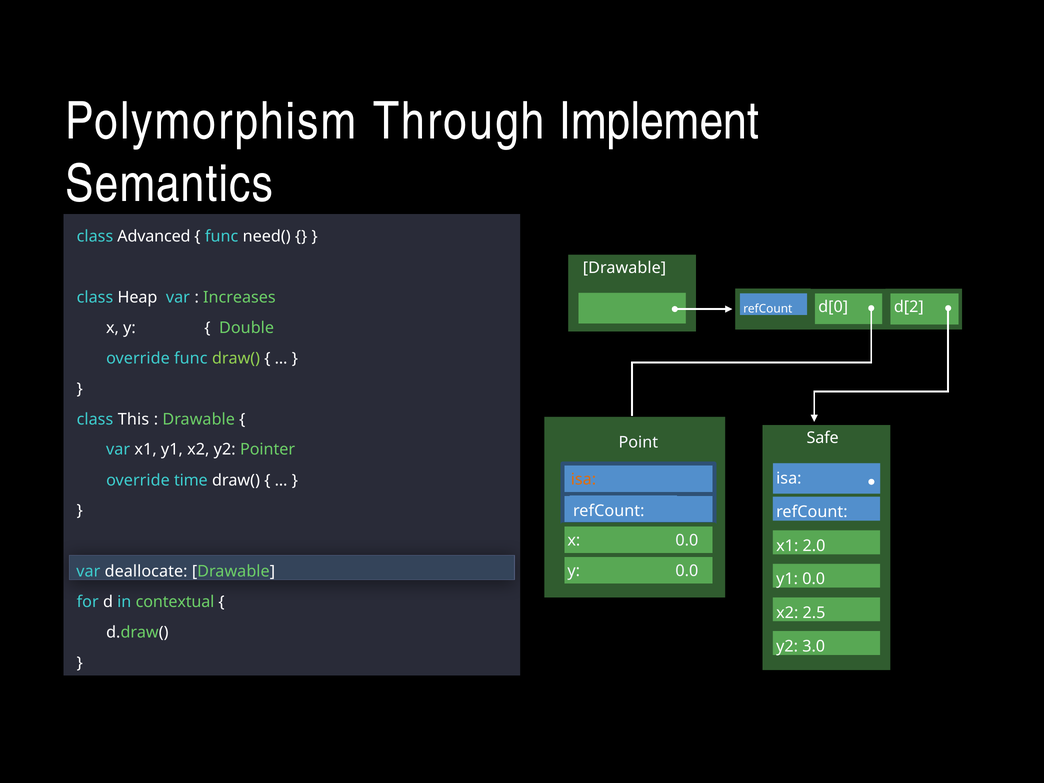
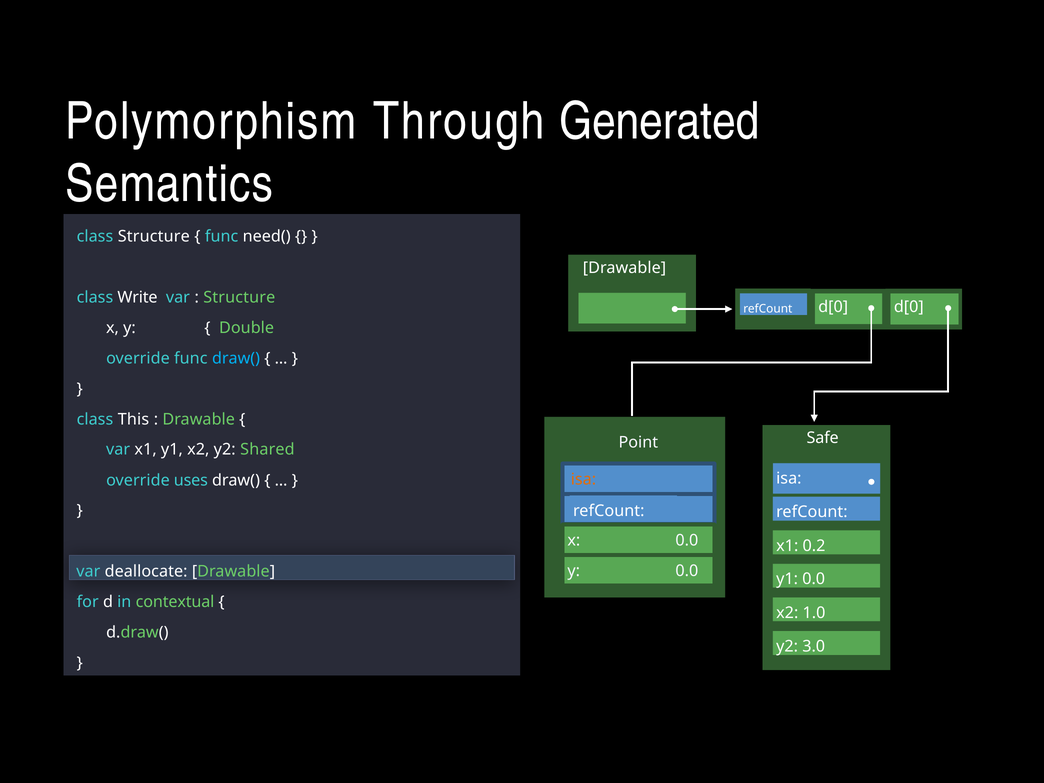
Implement: Implement -> Generated (659, 121)
class Advanced: Advanced -> Structure (154, 237)
Heap: Heap -> Write (138, 297)
Increases: Increases -> Structure (239, 297)
d[0 d[2: d[2 -> d[0 (909, 307)
draw( colour: light green -> light blue (236, 358)
Pointer: Pointer -> Shared (267, 450)
time: time -> uses (191, 480)
2.0: 2.0 -> 0.2 (814, 546)
2.5: 2.5 -> 1.0 (814, 613)
